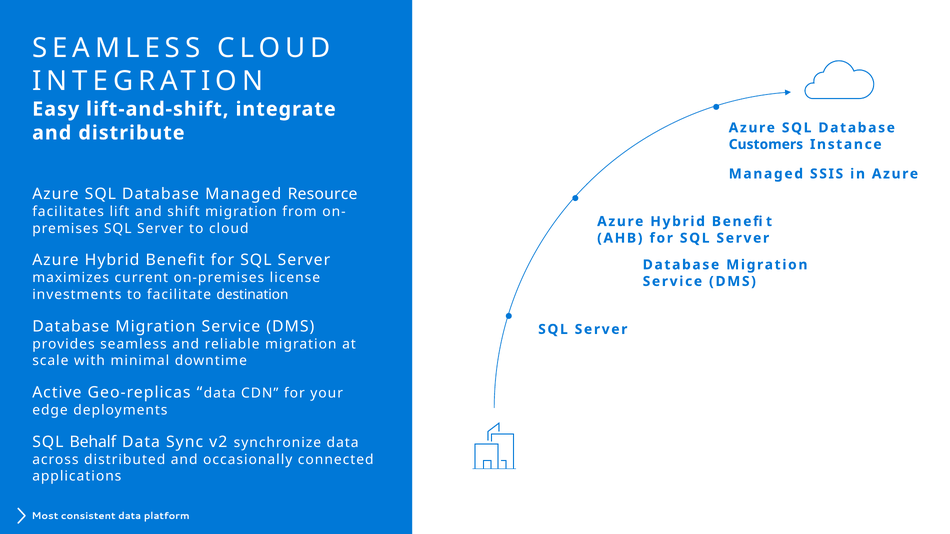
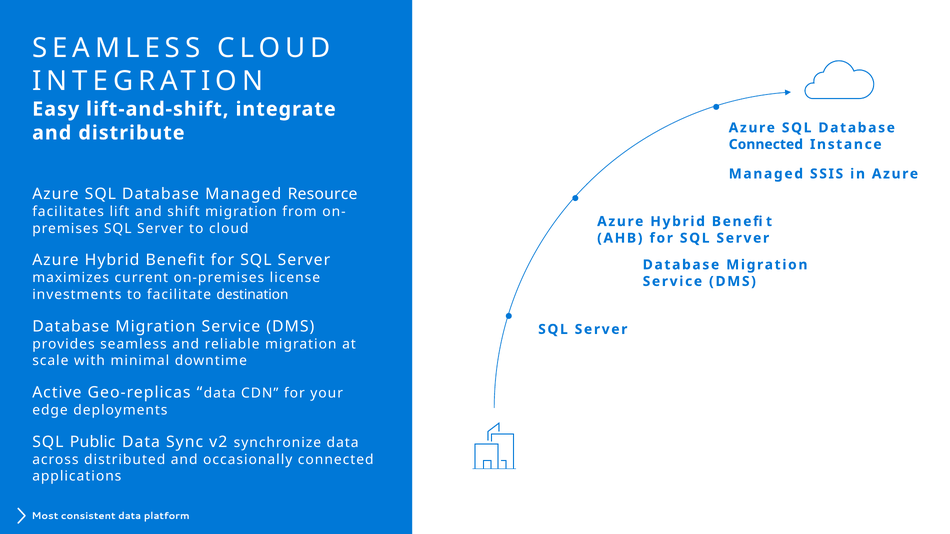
Customers: Customers -> Connected (766, 144)
Behalf: Behalf -> Public (93, 442)
